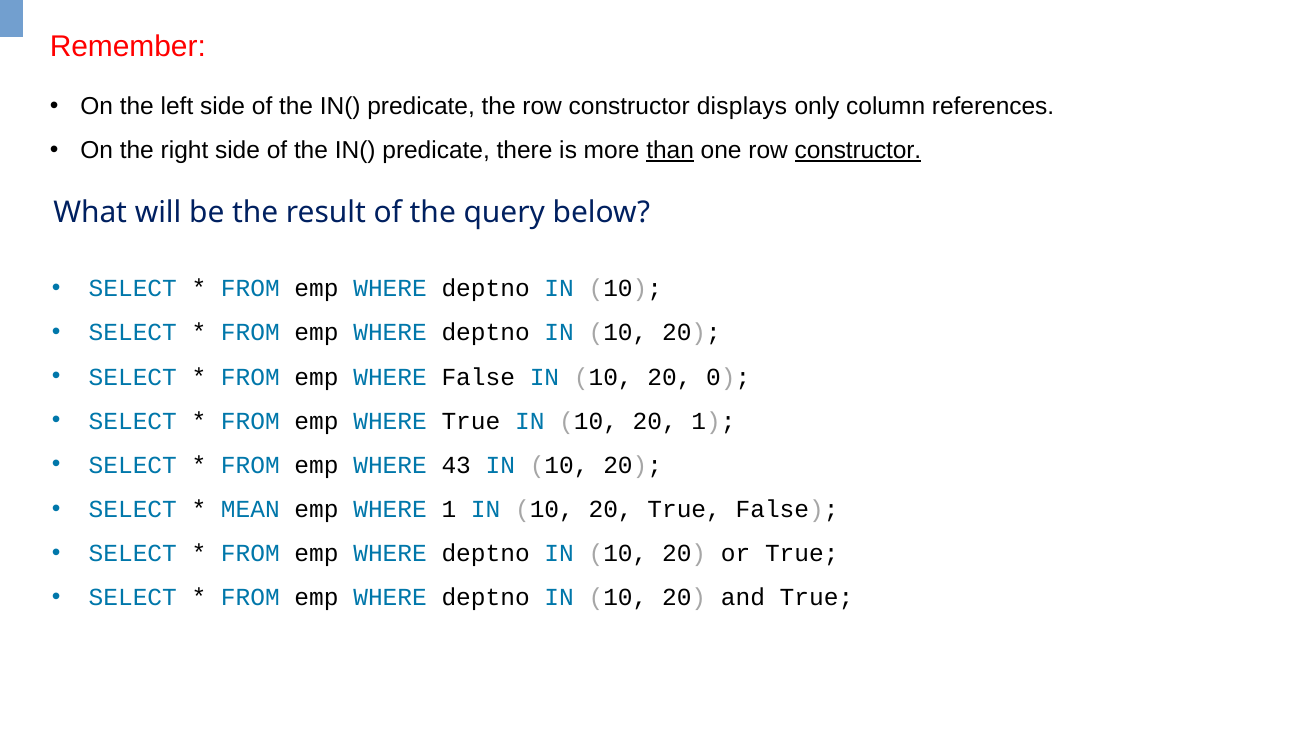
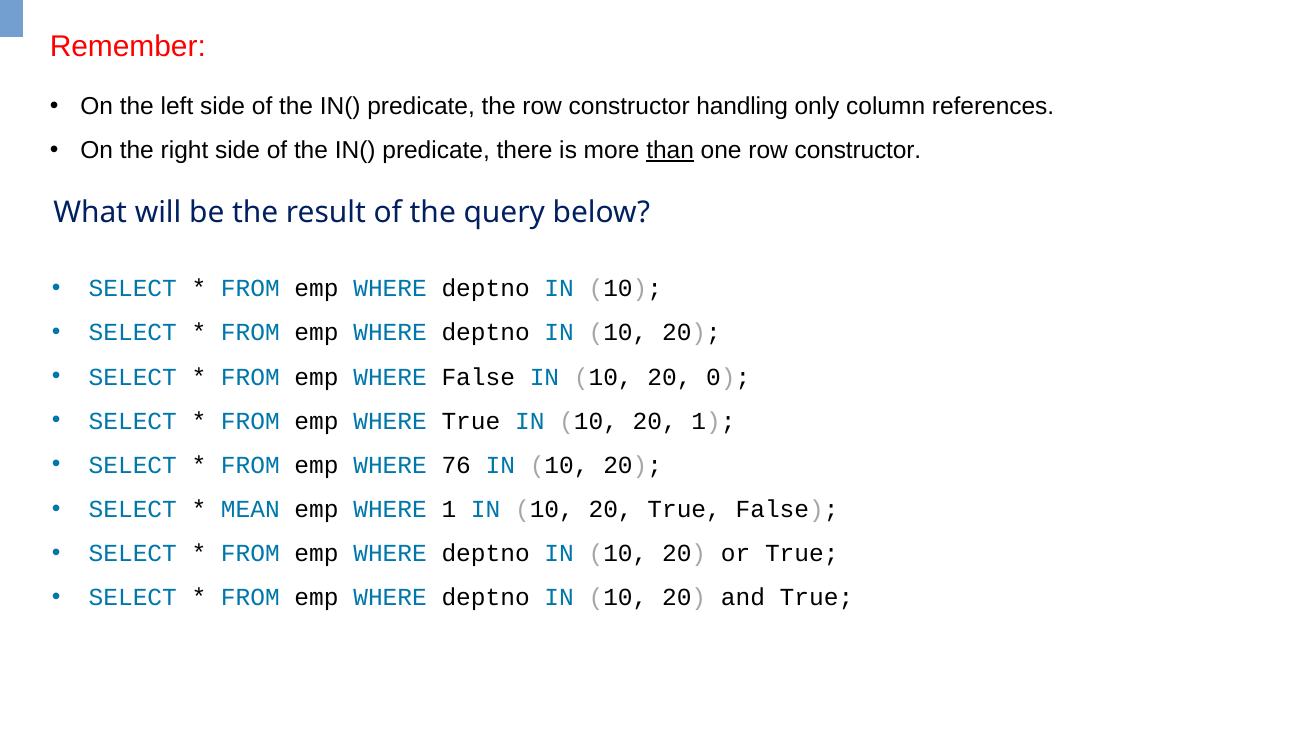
displays: displays -> handling (742, 106)
constructor underline: present -> none (858, 150)
43: 43 -> 76 (456, 465)
